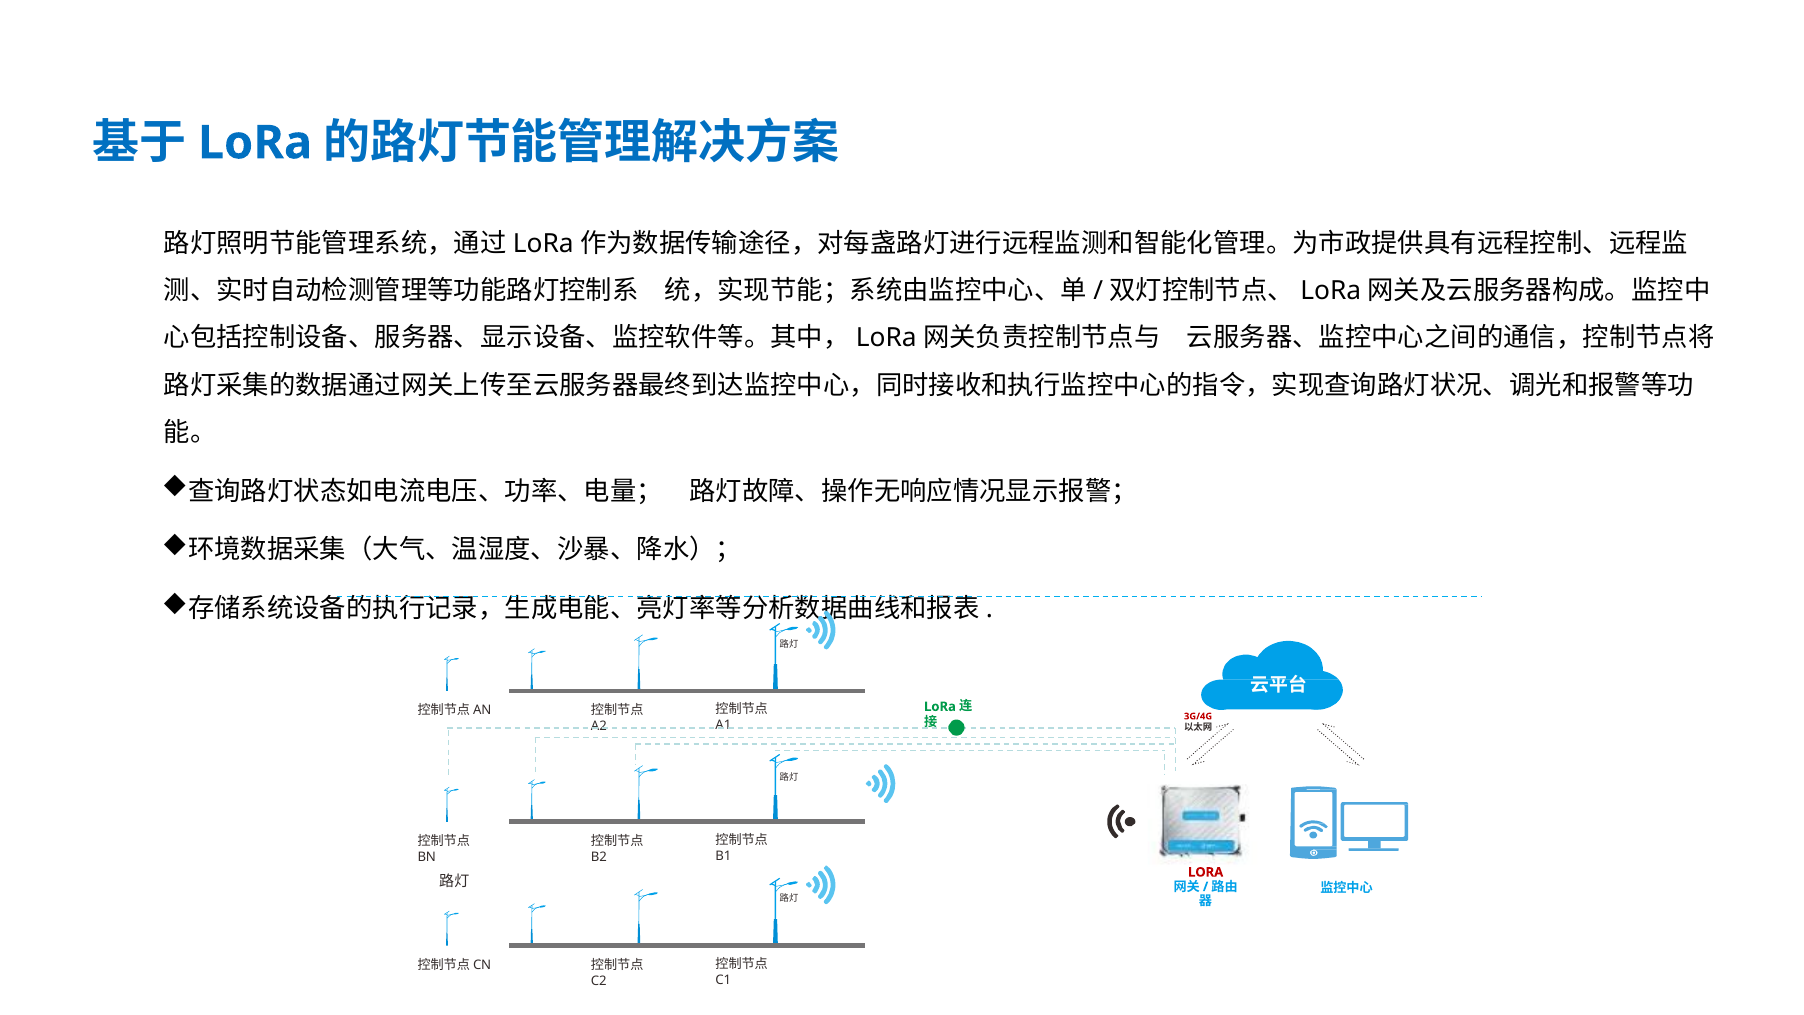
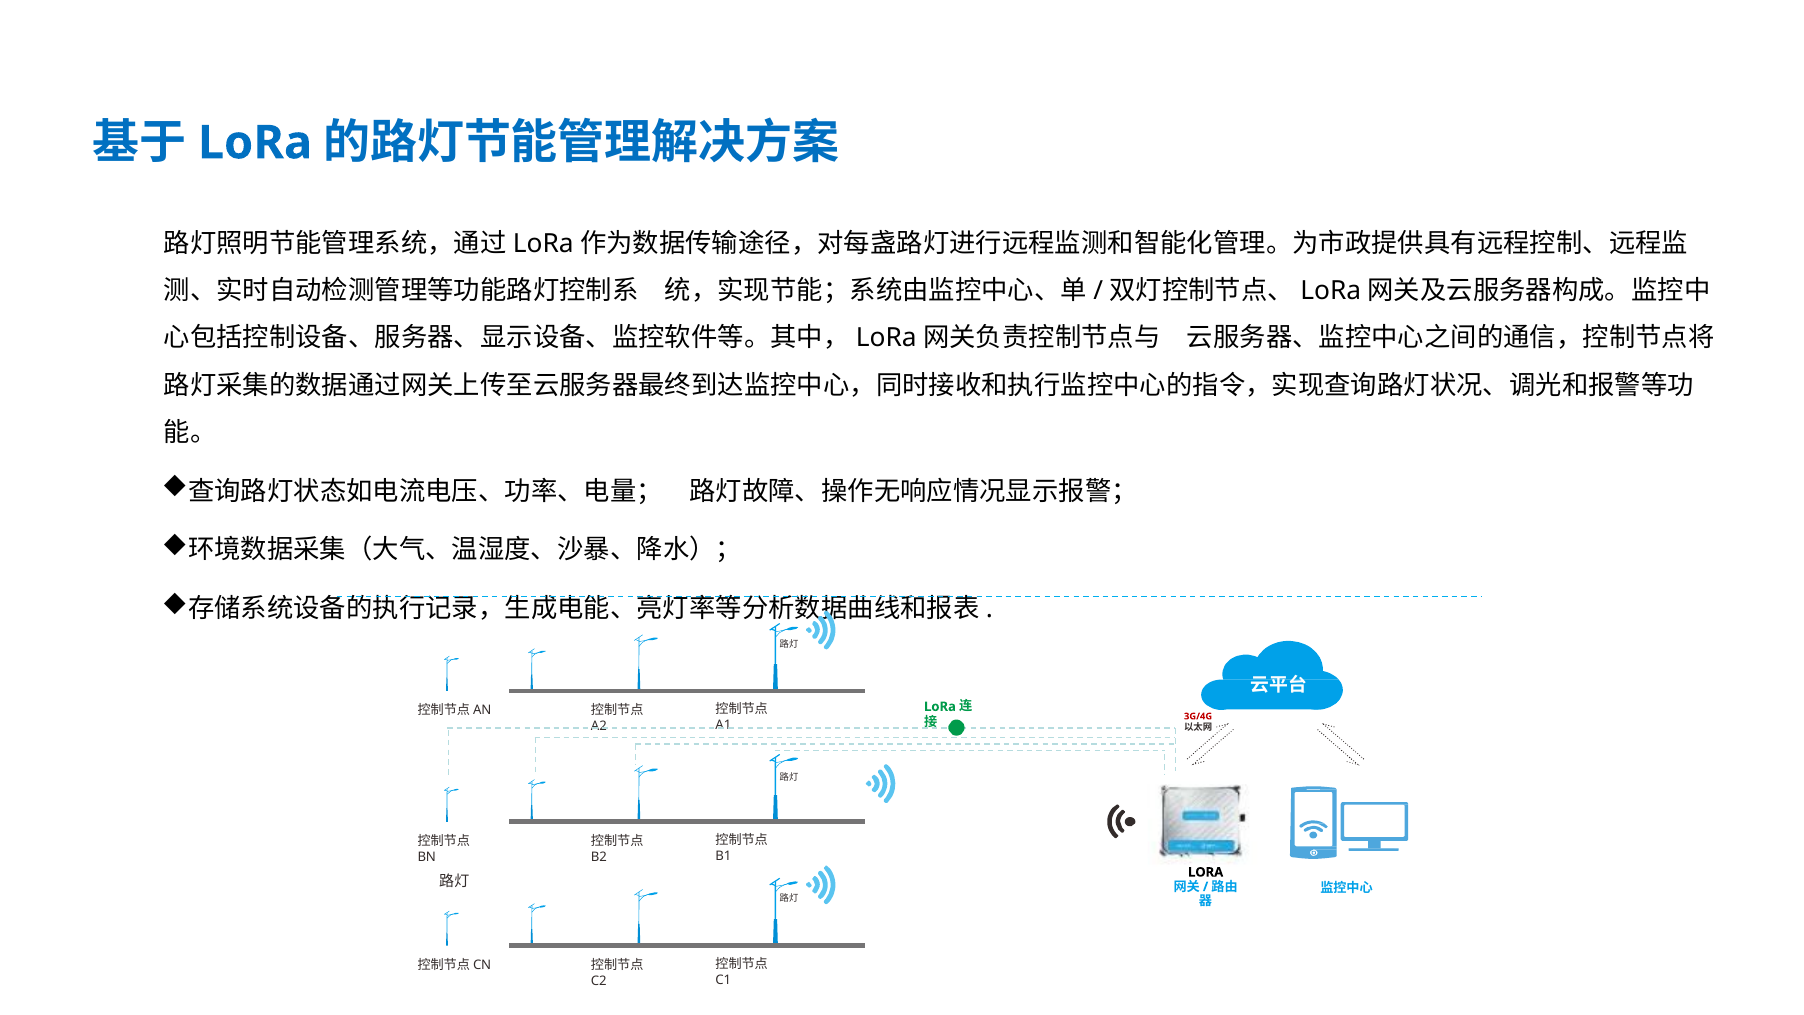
LORA colour: red -> black (1206, 872)
